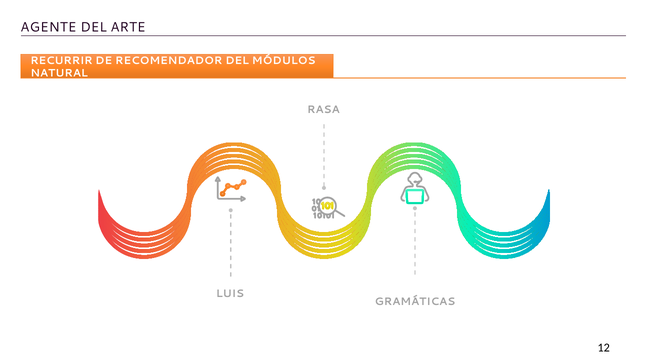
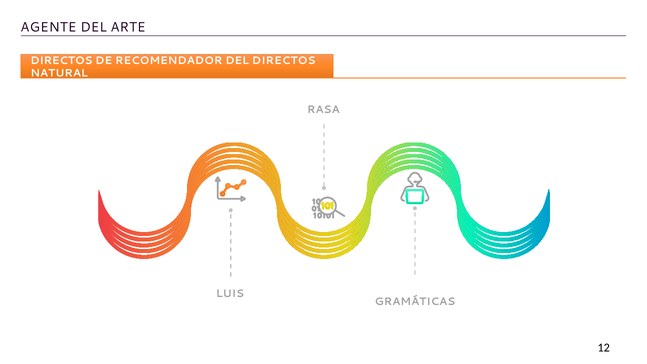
RECURRIR: RECURRIR -> DIRECTOS (61, 60)
DEL MÓDULOS: MÓDULOS -> DIRECTOS (284, 60)
